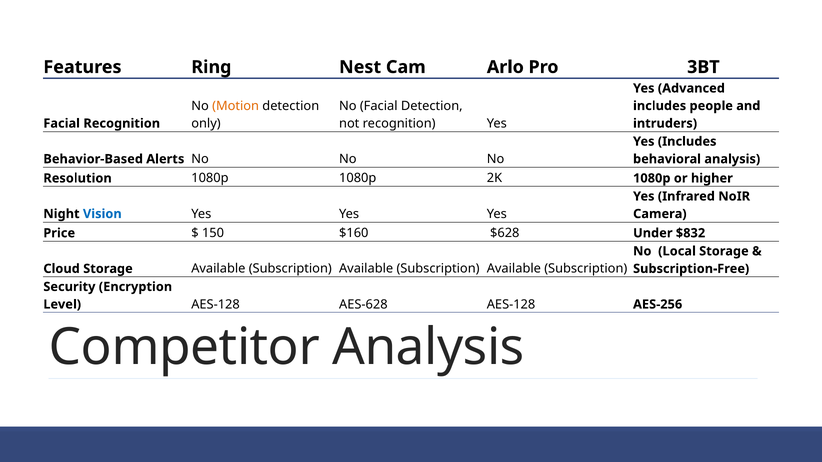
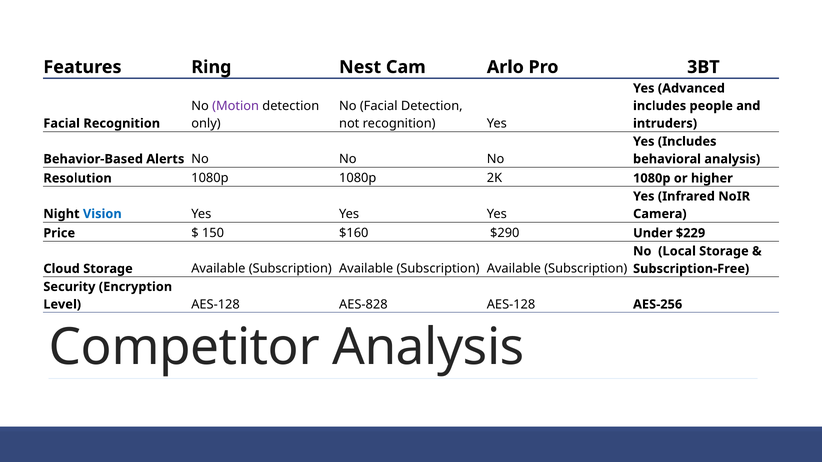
Motion colour: orange -> purple (236, 106)
$628: $628 -> $290 (505, 233)
$832: $832 -> $229 (691, 233)
AES-628: AES-628 -> AES-828 (363, 305)
